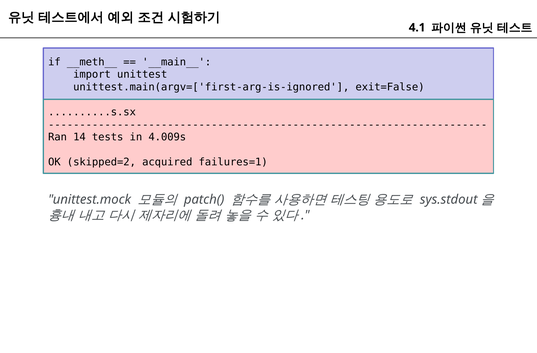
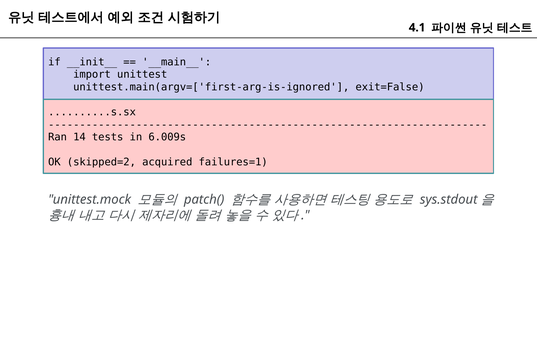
__meth__: __meth__ -> __init__ (92, 62)
4.009s: 4.009s -> 6.009s (167, 137)
